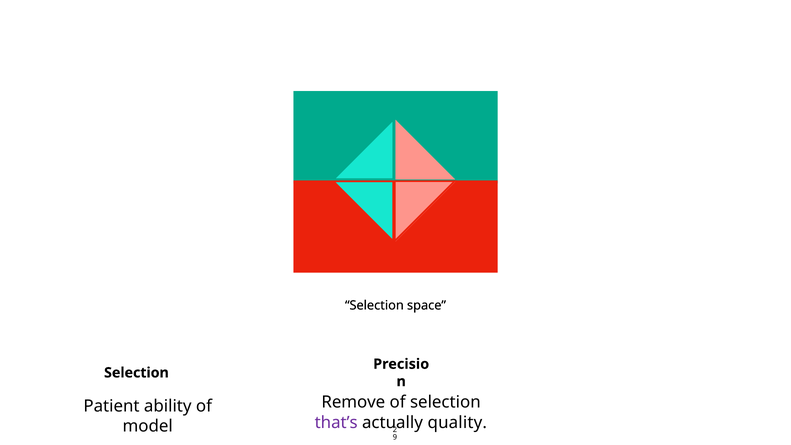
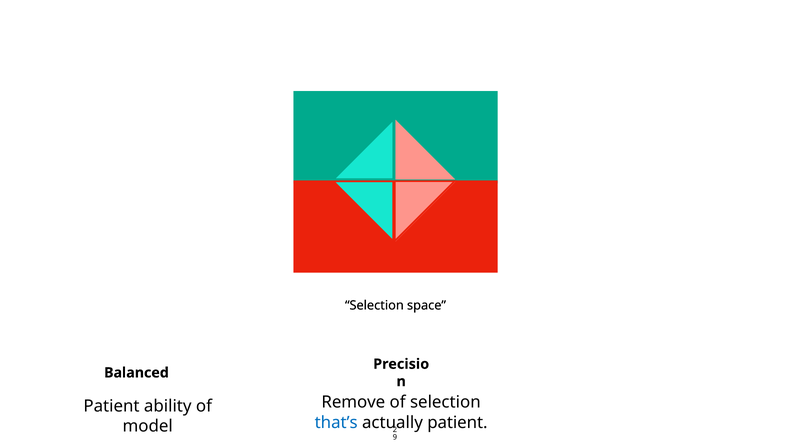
Selection: Selection -> Balanced (136, 373)
that’s colour: purple -> blue (336, 423)
quality: quality -> patient (457, 423)
